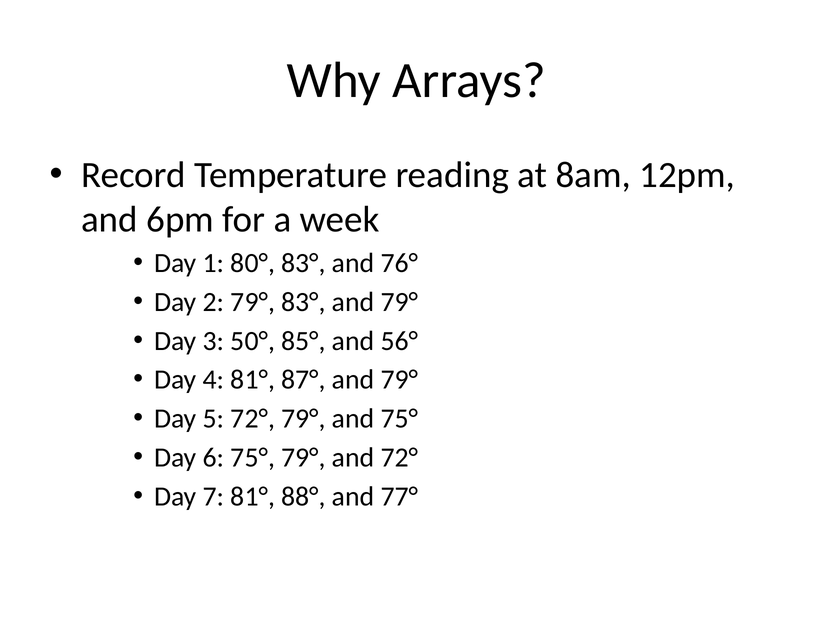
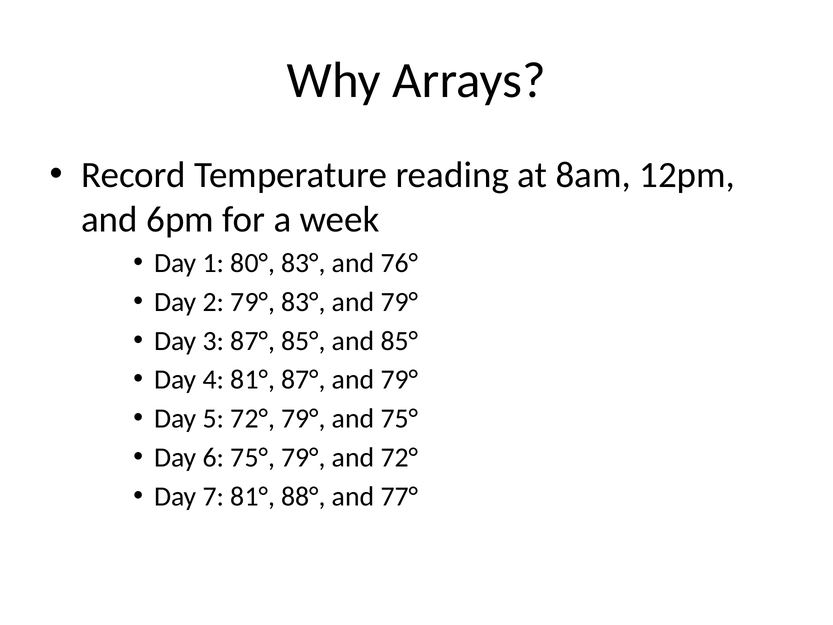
3 50°: 50° -> 87° (253, 341)
and 56°: 56° -> 85° (399, 341)
